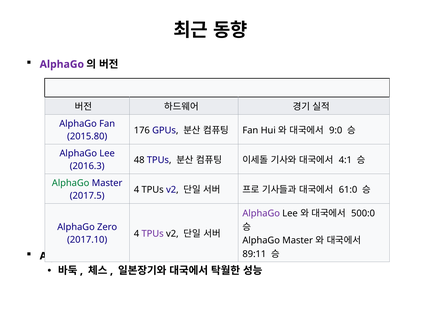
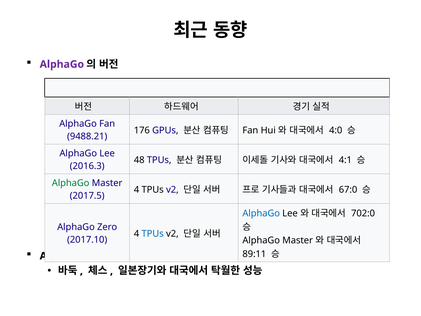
9:0: 9:0 -> 4:0 (336, 130)
2015.80: 2015.80 -> 9488.21 (87, 136)
61:0: 61:0 -> 67:0 (348, 190)
AlphaGo colour: purple -> blue (261, 213)
500:0: 500:0 -> 702:0 (363, 213)
TPUs colour: purple -> blue (153, 234)
